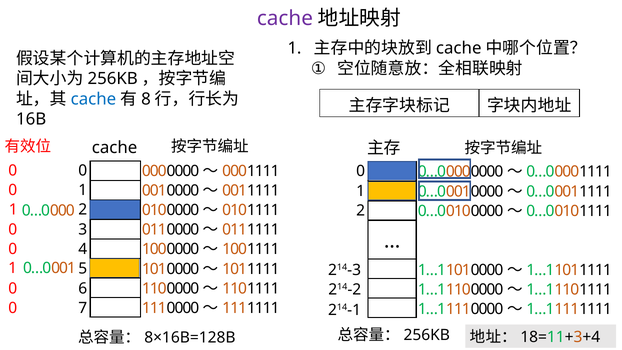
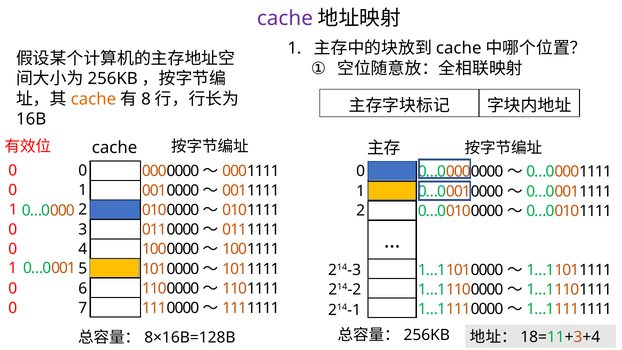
cache colour: blue -> orange (93, 99)
